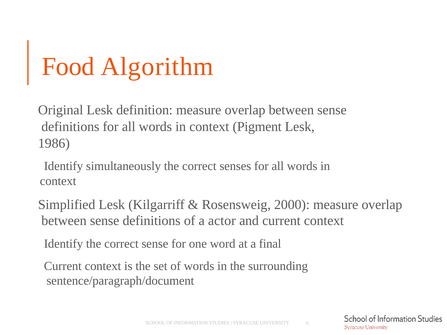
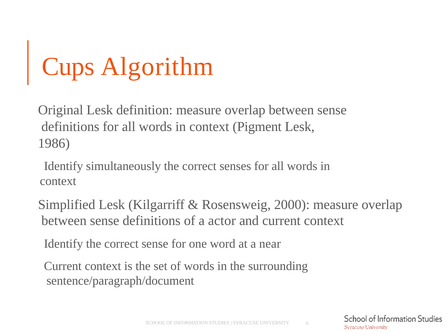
Food: Food -> Cups (68, 66)
final: final -> near (270, 244)
